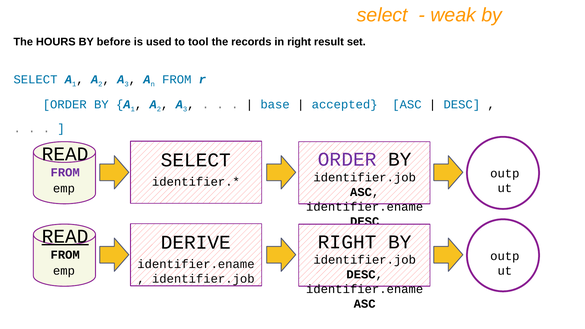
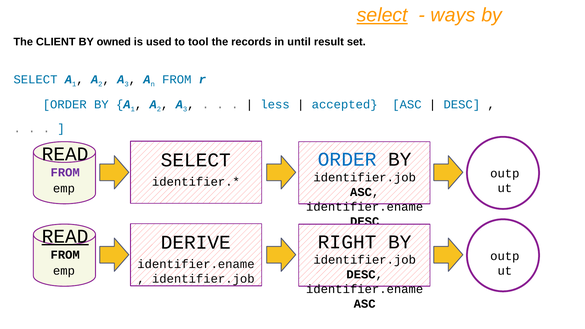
select underline: none -> present (382, 15)
weak: weak -> ways (453, 15)
HOURS: HOURS -> CLIENT (56, 42)
before: before -> owned (114, 42)
in right: right -> until (299, 42)
base: base -> less (275, 104)
ORDER colour: purple -> blue (347, 160)
